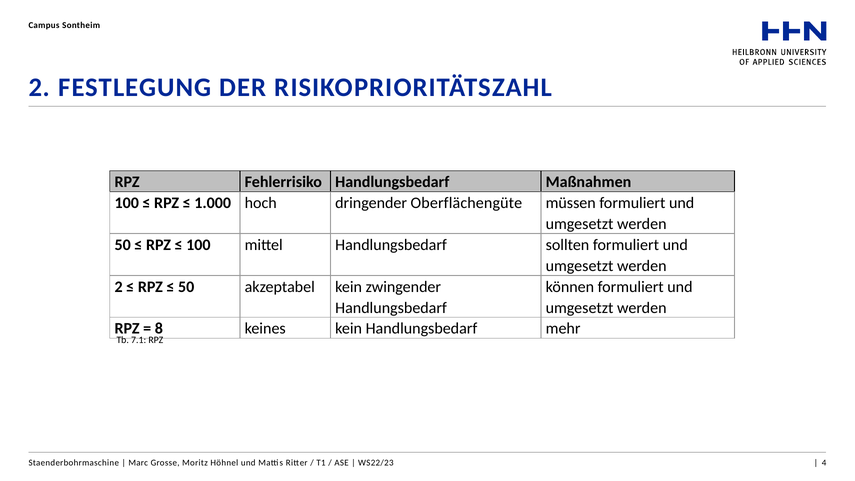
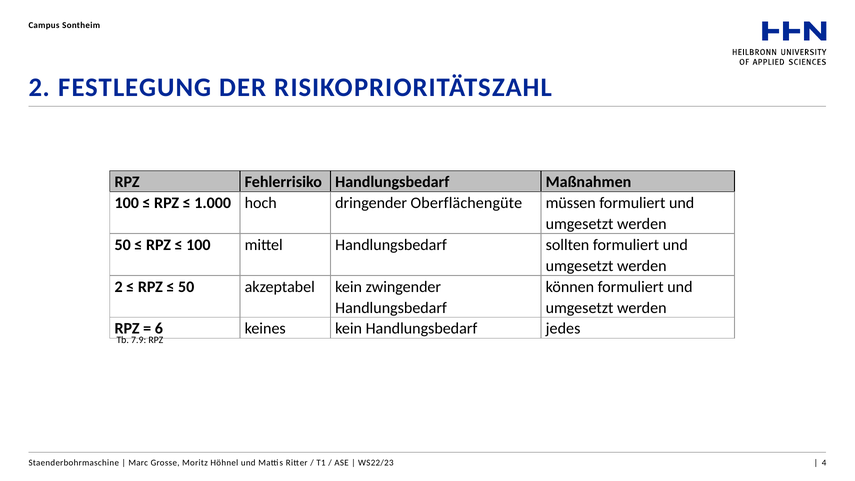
8: 8 -> 6 (159, 329)
mehr: mehr -> jedes (563, 329)
7.1: 7.1 -> 7.9 (139, 340)
